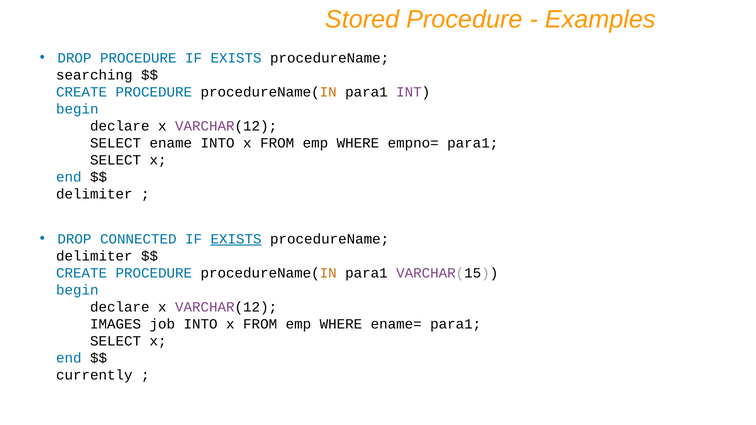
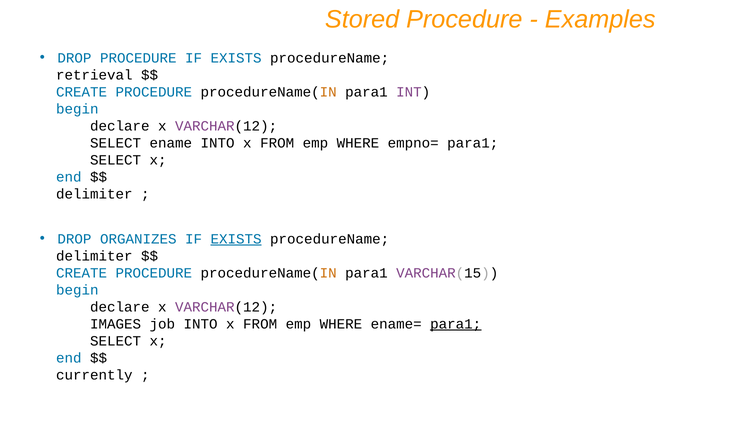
searching: searching -> retrieval (94, 75)
CONNECTED: CONNECTED -> ORGANIZES (138, 239)
para1 underline: none -> present (456, 324)
